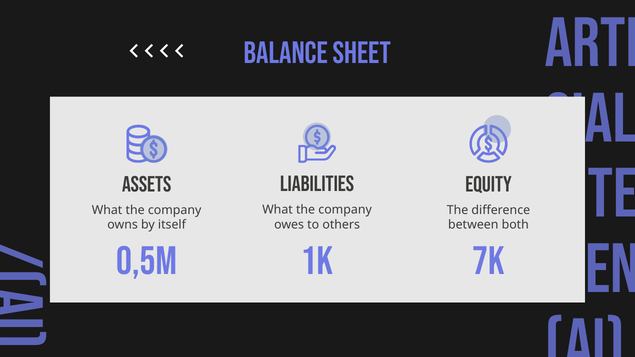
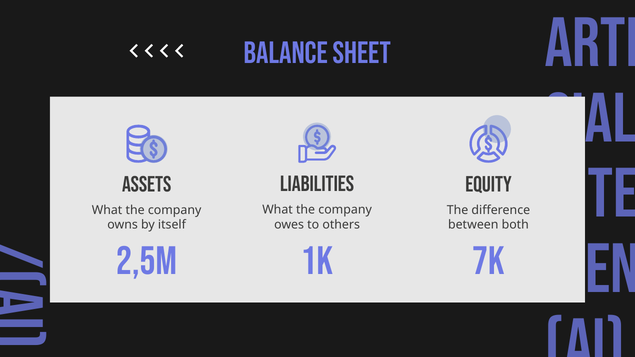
0,5M: 0,5M -> 2,5M (147, 261)
